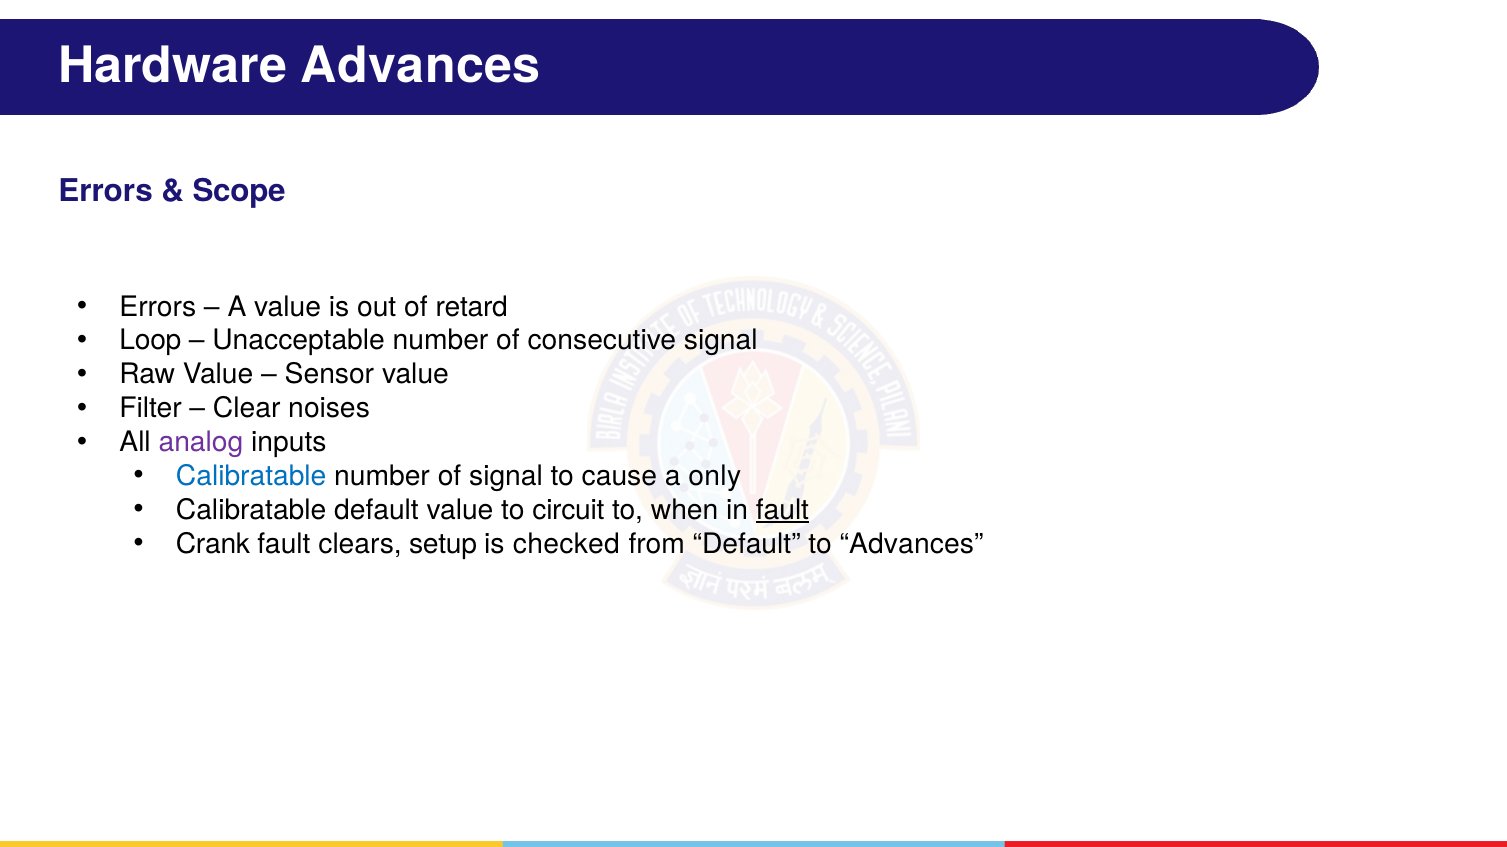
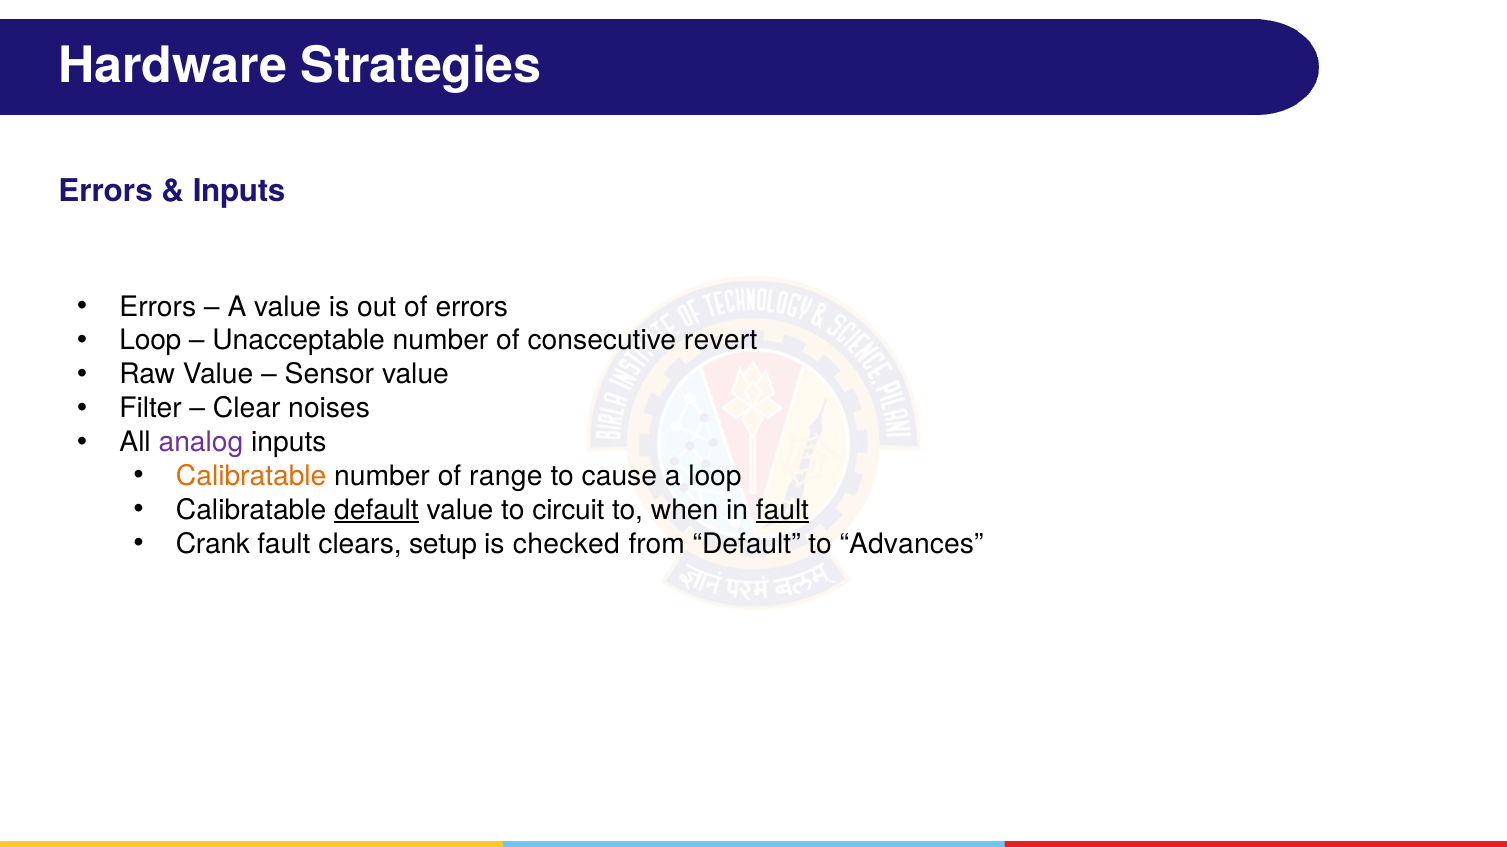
Hardware Advances: Advances -> Strategies (421, 66)
Scope: Scope -> Inputs (239, 191)
of retard: retard -> errors (472, 307)
consecutive signal: signal -> revert (721, 341)
Calibratable colour: blue -> orange (251, 477)
of signal: signal -> range (506, 477)
a only: only -> loop (715, 477)
default underline: none -> present (377, 510)
